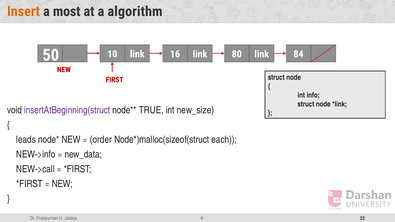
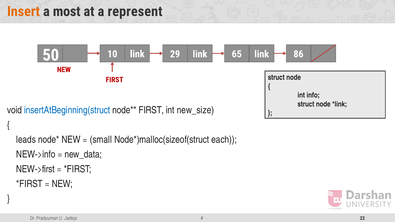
algorithm: algorithm -> represent (135, 11)
16: 16 -> 29 (175, 54)
80: 80 -> 65 (237, 54)
84: 84 -> 86 (298, 54)
insertAtBeginning(struct colour: purple -> blue (67, 110)
TRUE: TRUE -> FIRST (151, 110)
order: order -> small (101, 140)
NEW->call: NEW->call -> NEW->first (35, 169)
